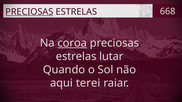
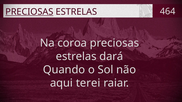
668: 668 -> 464 (168, 11)
coroa underline: present -> none (72, 43)
lutar: lutar -> dará (111, 57)
